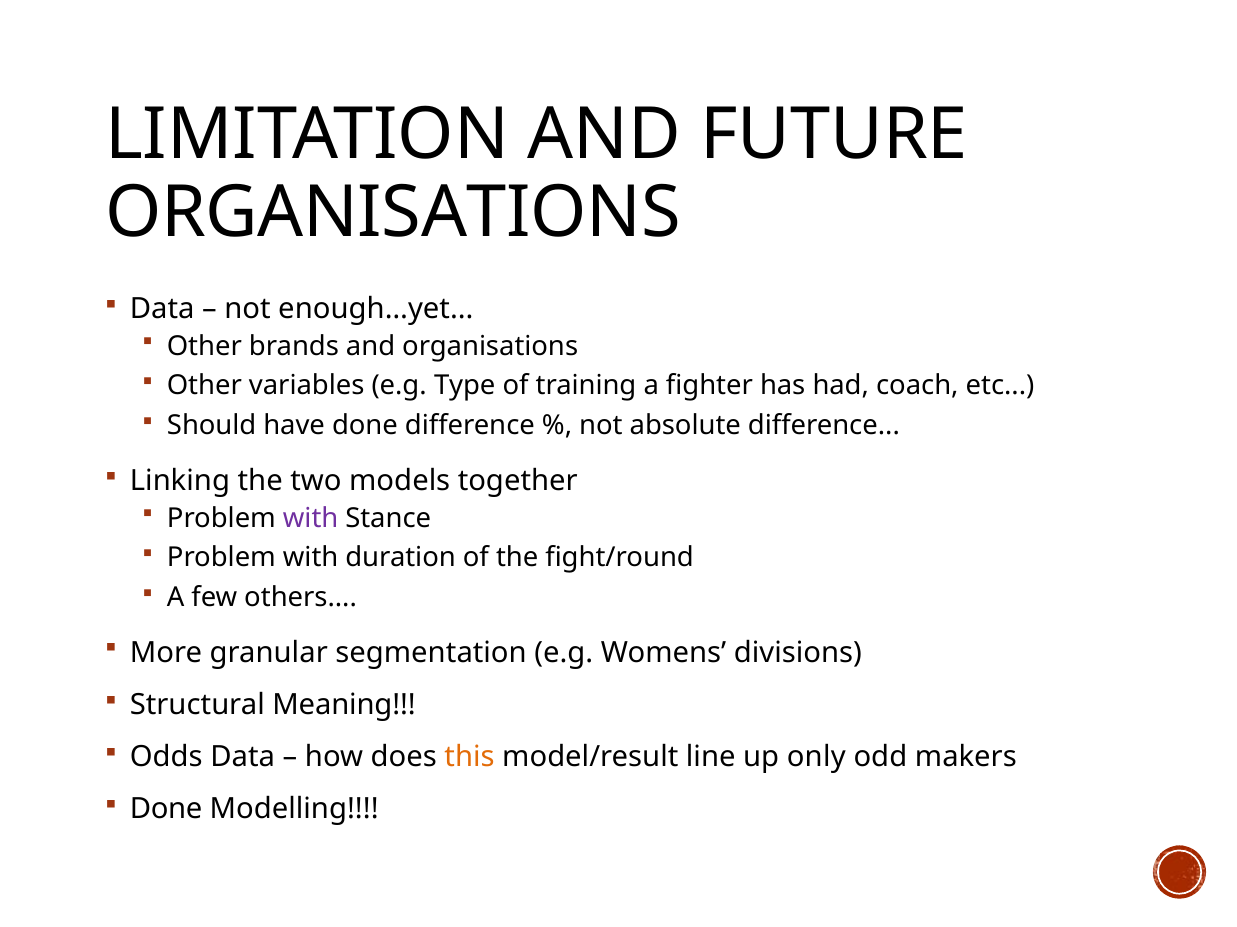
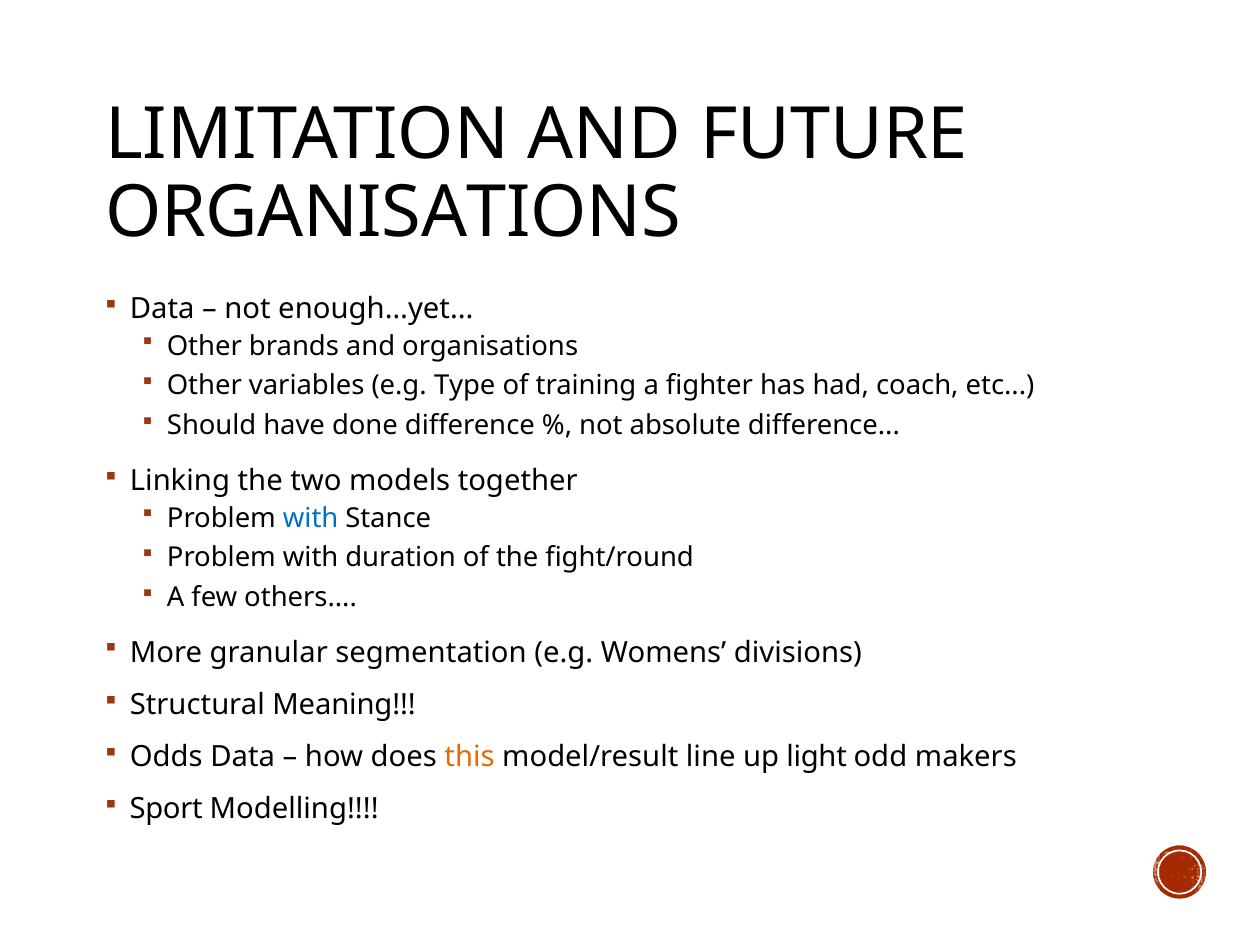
with colour: purple -> blue (311, 518)
only: only -> light (817, 757)
Done: Done -> Sport (166, 809)
